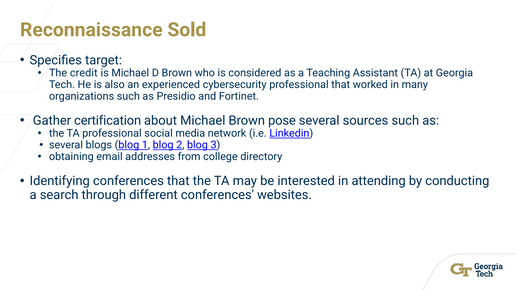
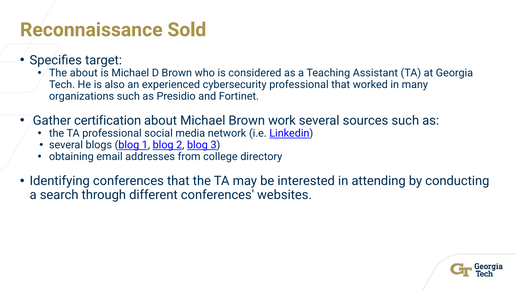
The credit: credit -> about (84, 73)
pose: pose -> work (282, 121)
